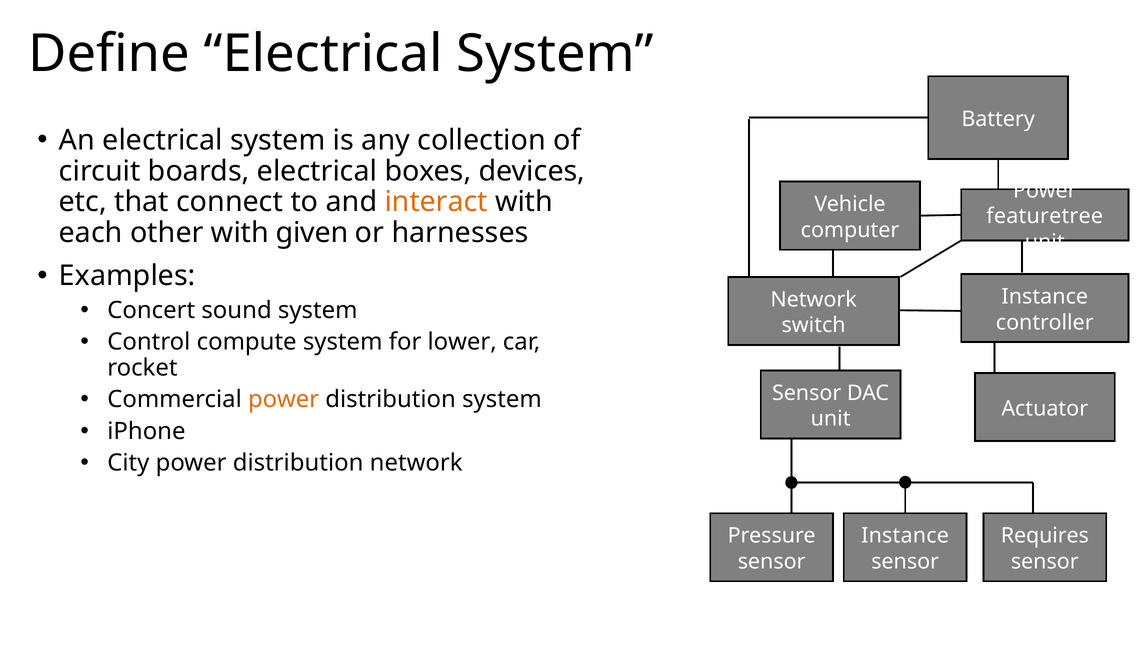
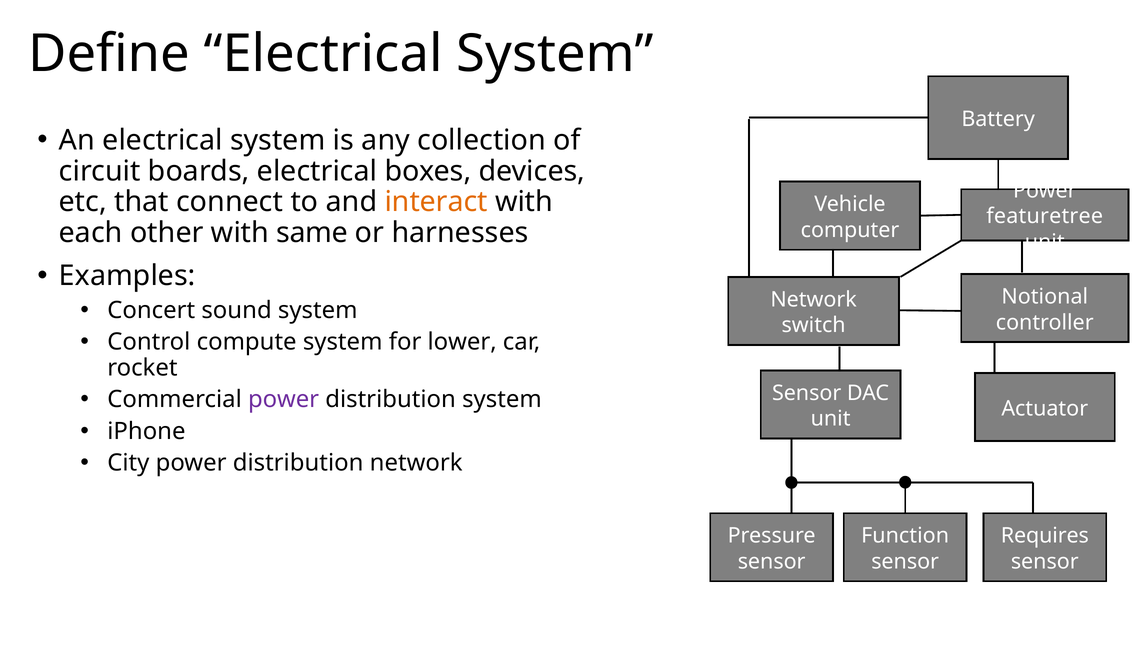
given: given -> same (312, 233)
Instance: Instance -> Notional (1045, 297)
power colour: orange -> purple (284, 400)
Instance: Instance -> Function (905, 536)
